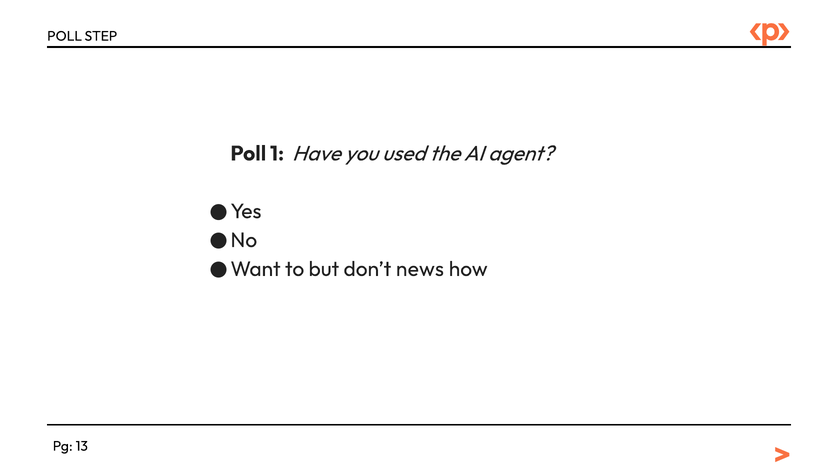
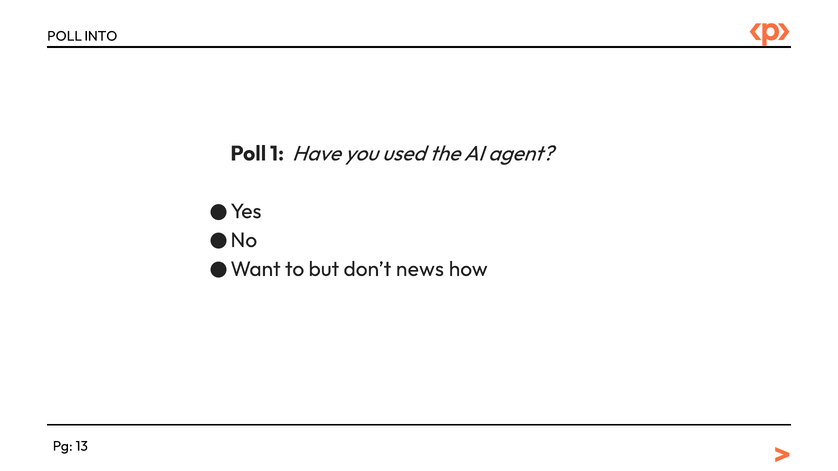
STEP: STEP -> INTO (101, 36)
